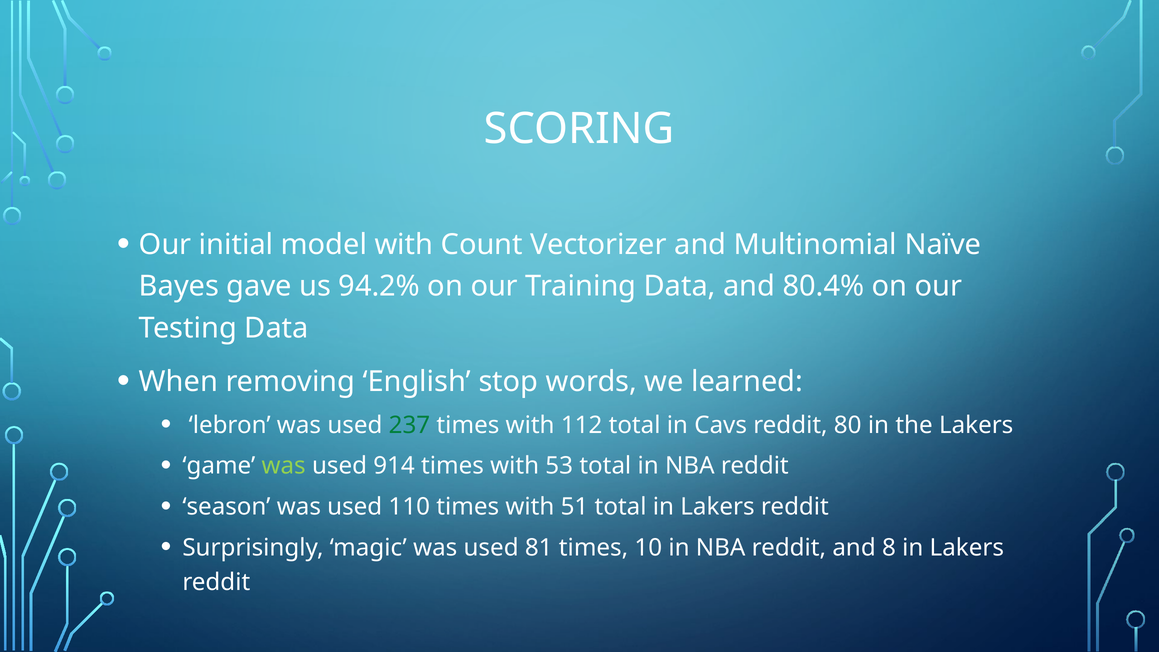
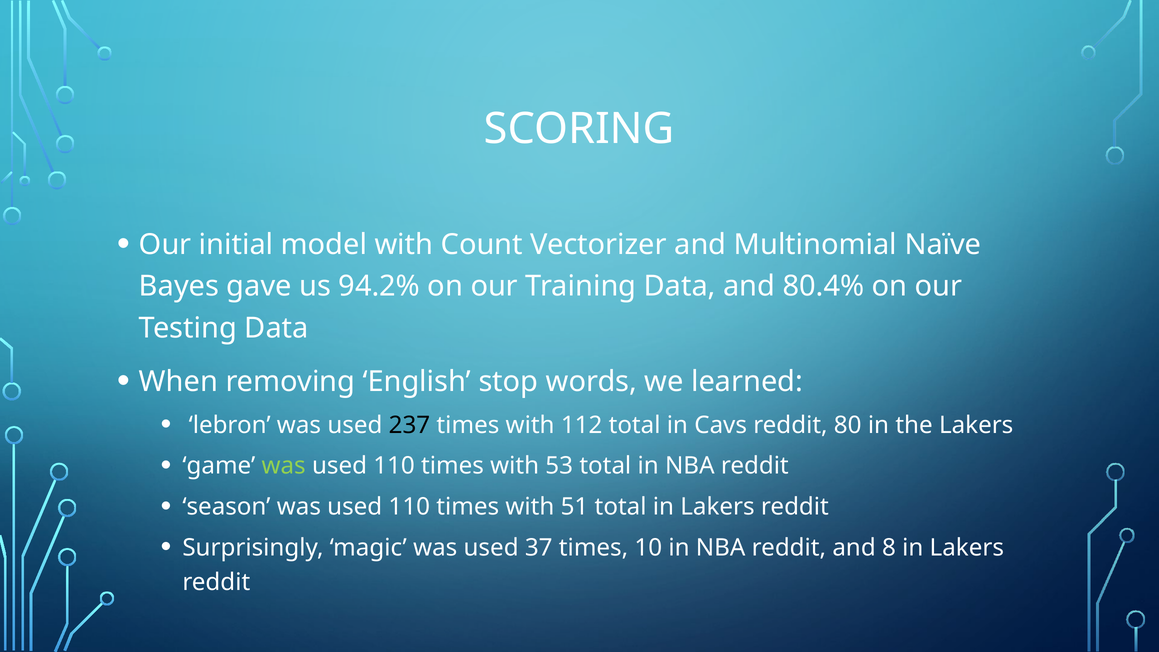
237 colour: green -> black (409, 425)
914: 914 -> 110 (394, 466)
81: 81 -> 37 (539, 548)
